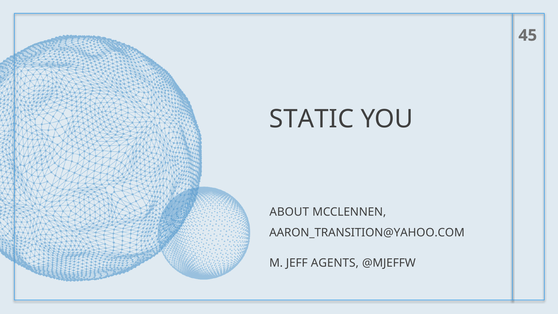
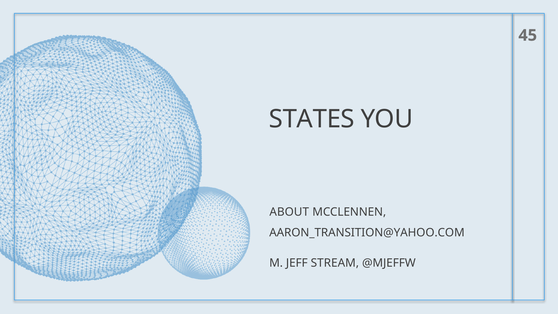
STATIC: STATIC -> STATES (312, 119)
AGENTS: AGENTS -> STREAM (335, 263)
